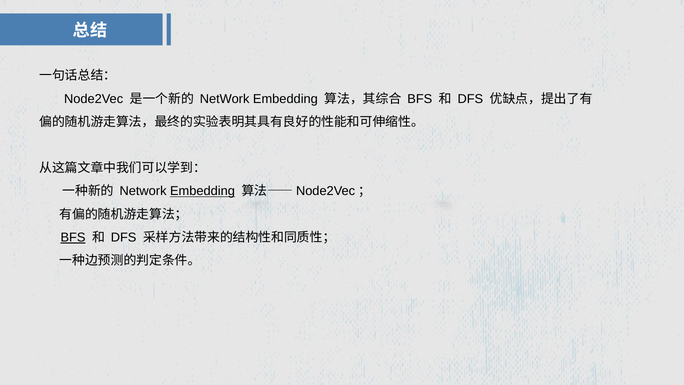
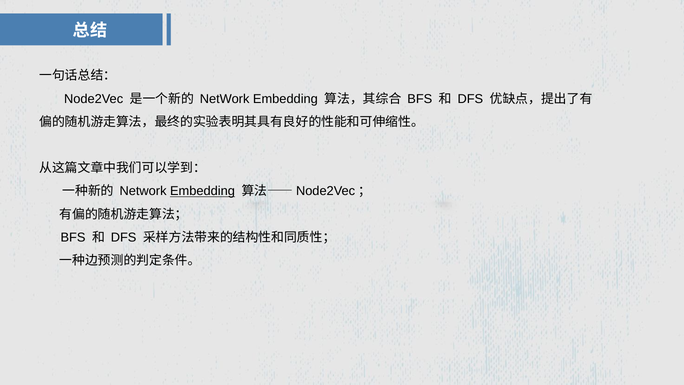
BFS underline: present -> none (73, 237)
